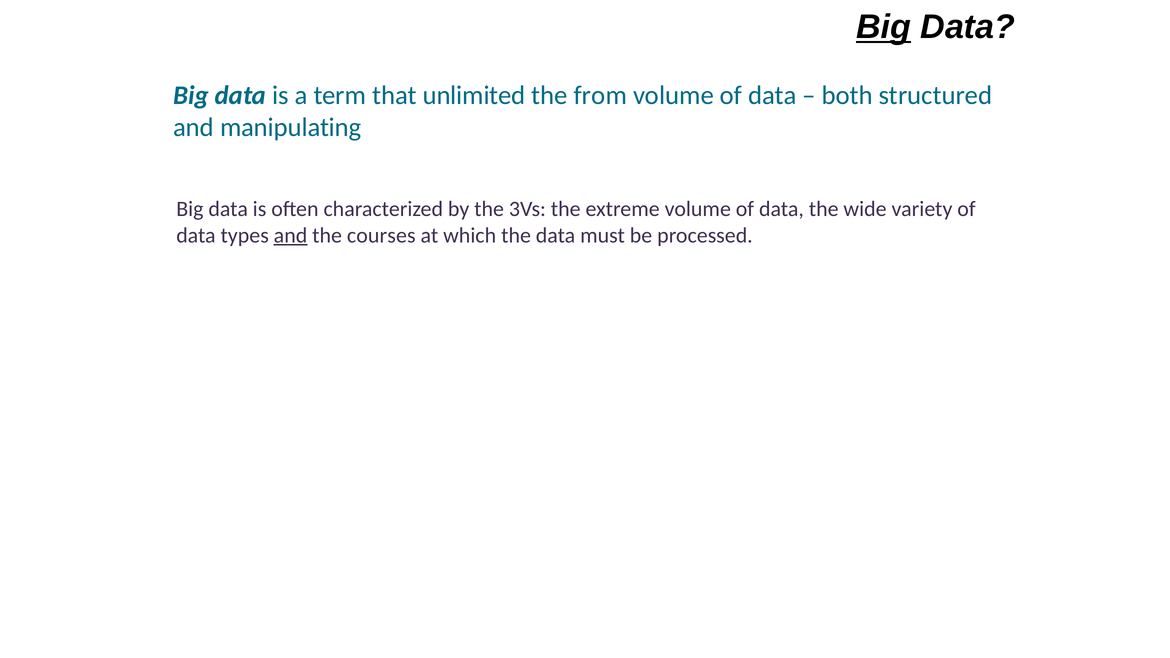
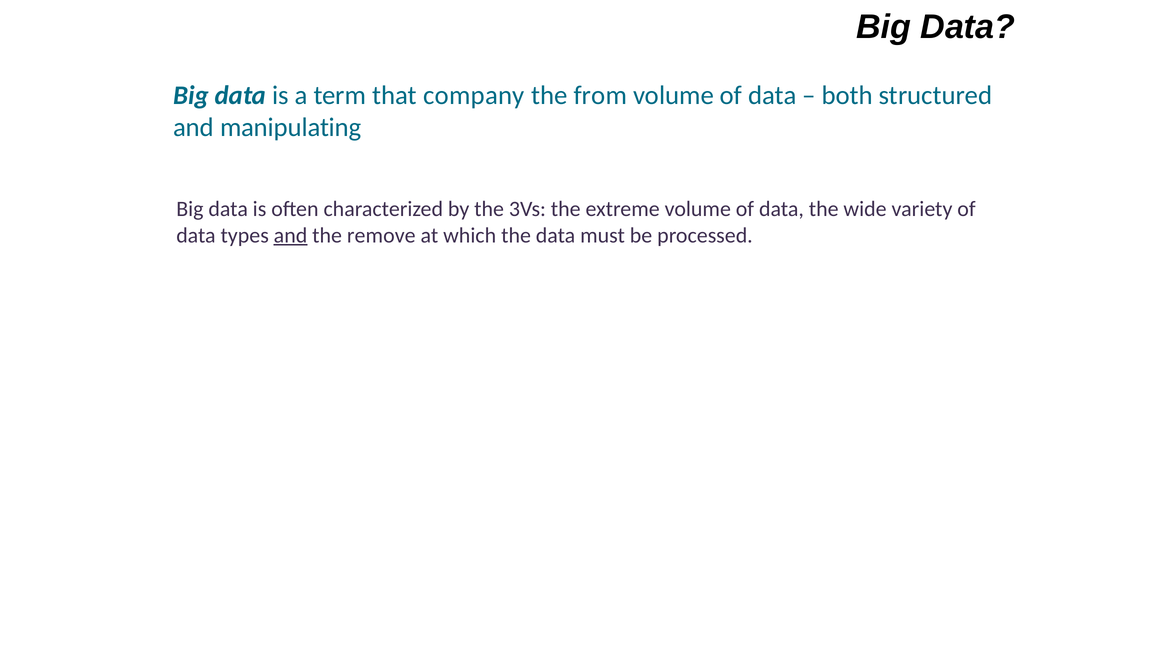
Big underline: present -> none (884, 27)
unlimited: unlimited -> company (474, 95)
courses: courses -> remove (381, 235)
